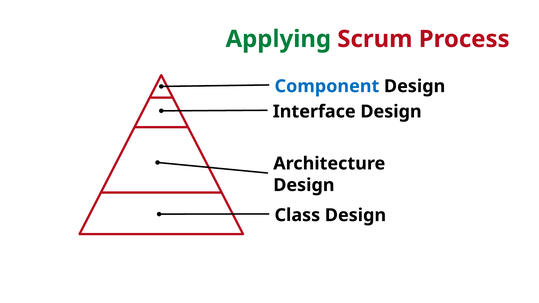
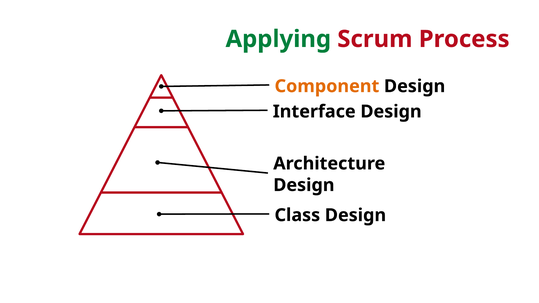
Component colour: blue -> orange (327, 86)
